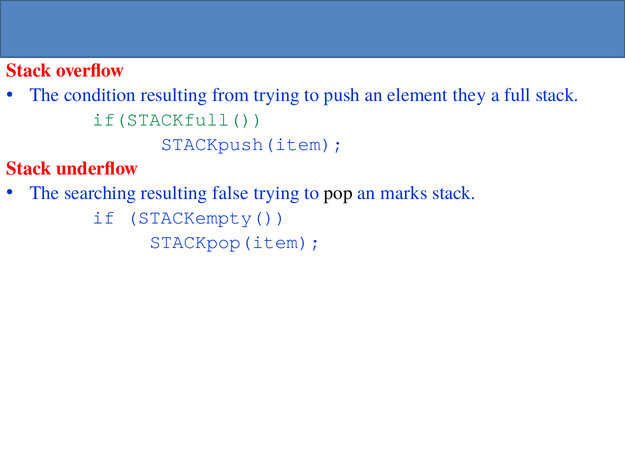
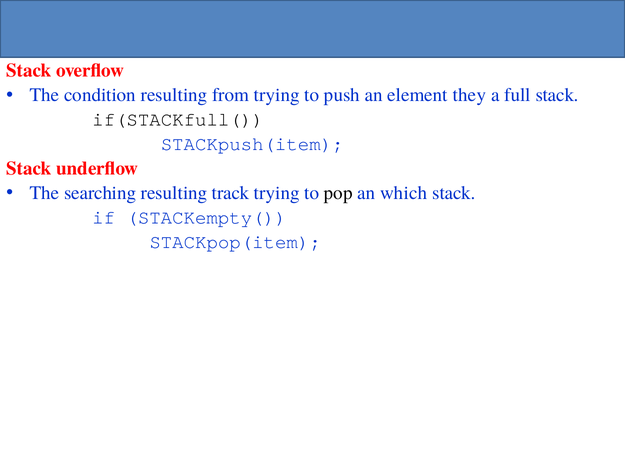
if(STACKfull( colour: green -> black (178, 119)
false: false -> track (231, 193)
marks: marks -> which (404, 193)
